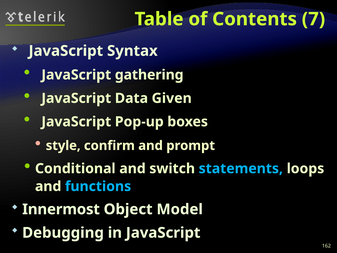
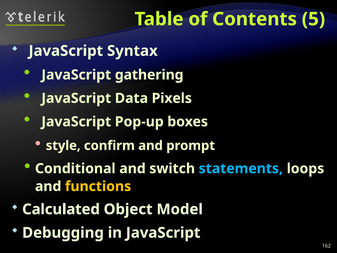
7: 7 -> 5 (313, 19)
Given: Given -> Pixels (172, 98)
functions colour: light blue -> yellow (98, 186)
Innermost: Innermost -> Calculated (61, 209)
